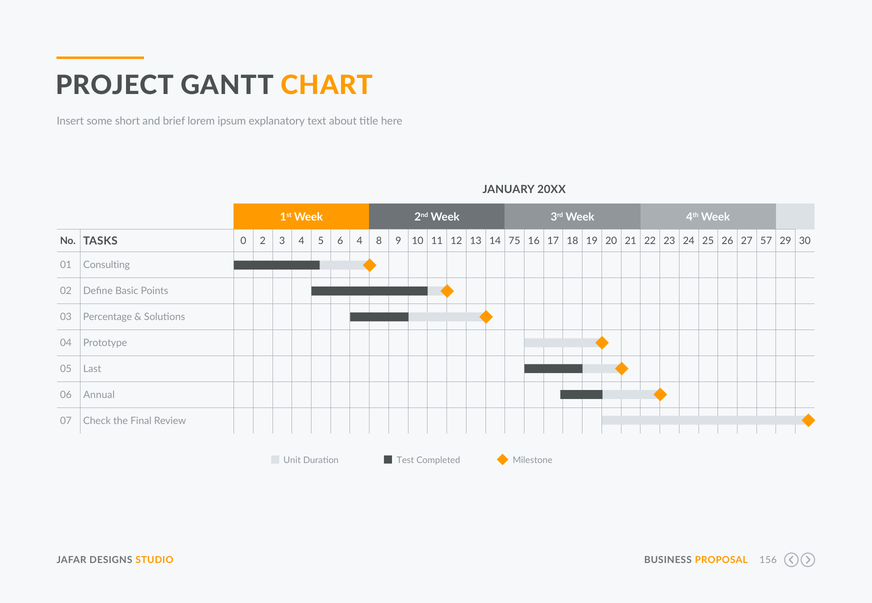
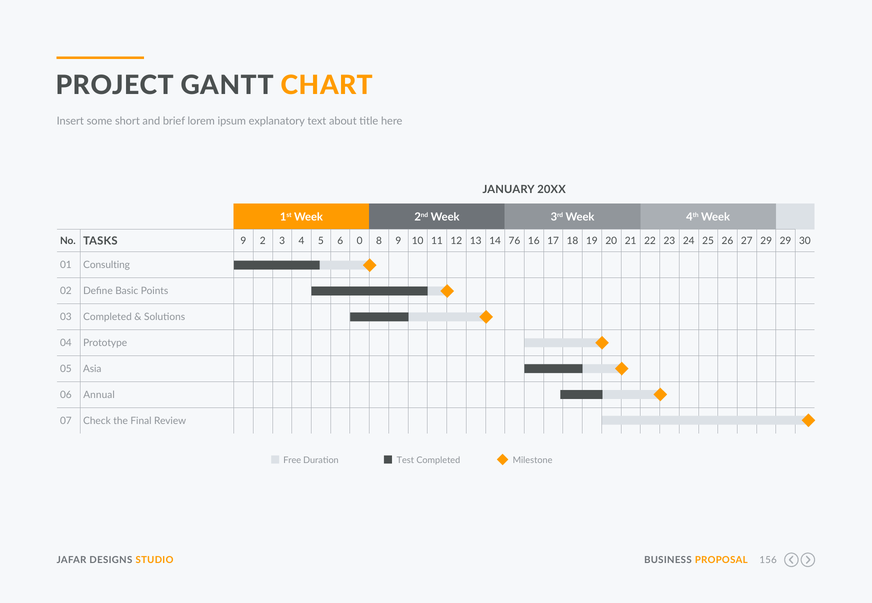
TASKS 0: 0 -> 9 (243, 241)
6 4: 4 -> 0 (360, 241)
75: 75 -> 76 (514, 241)
27 57: 57 -> 29 (766, 241)
03 Percentage: Percentage -> Completed (107, 317)
Last: Last -> Asia (92, 369)
Unit: Unit -> Free (292, 461)
